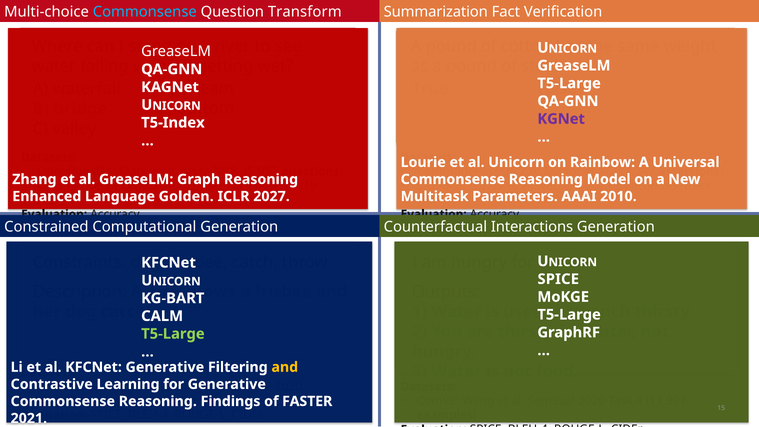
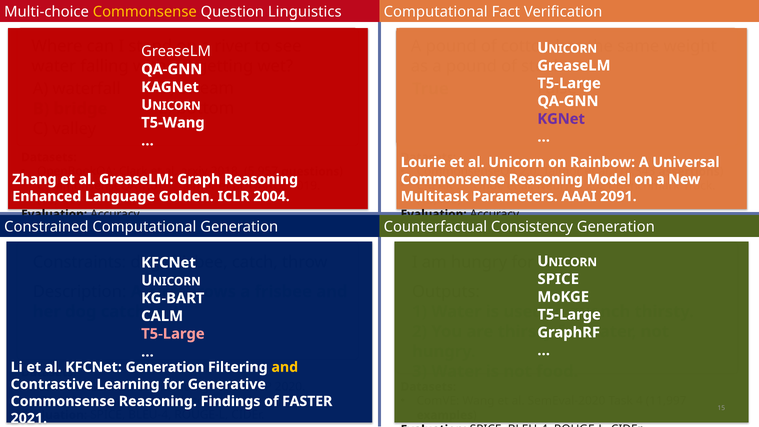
Commonsense colour: light blue -> yellow (145, 12)
Transform: Transform -> Linguistics (305, 12)
Summarization: Summarization -> Computational (436, 12)
T5-Index: T5-Index -> T5-Wang (173, 123)
2027: 2027 -> 2004 (271, 196)
2010: 2010 -> 2091 (618, 196)
Interactions: Interactions -> Consistency (532, 227)
T5-Large colour: light green -> pink (173, 334)
KFCNet Generative: Generative -> Generation (165, 367)
